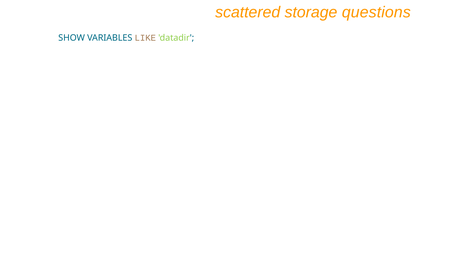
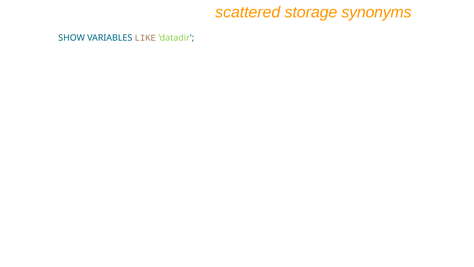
questions: questions -> synonyms (376, 12)
